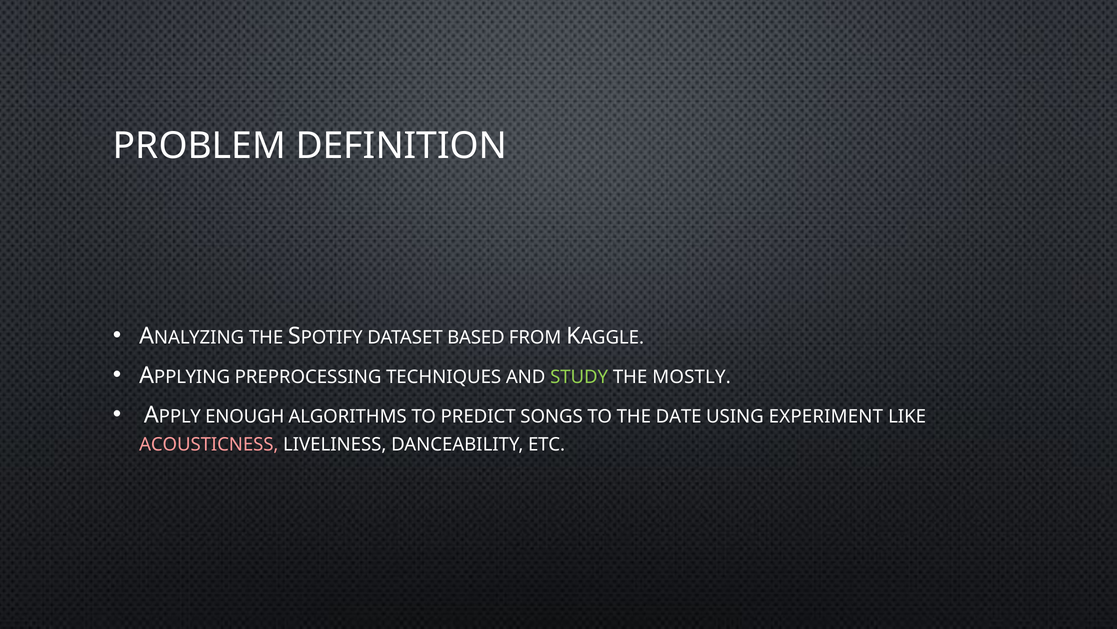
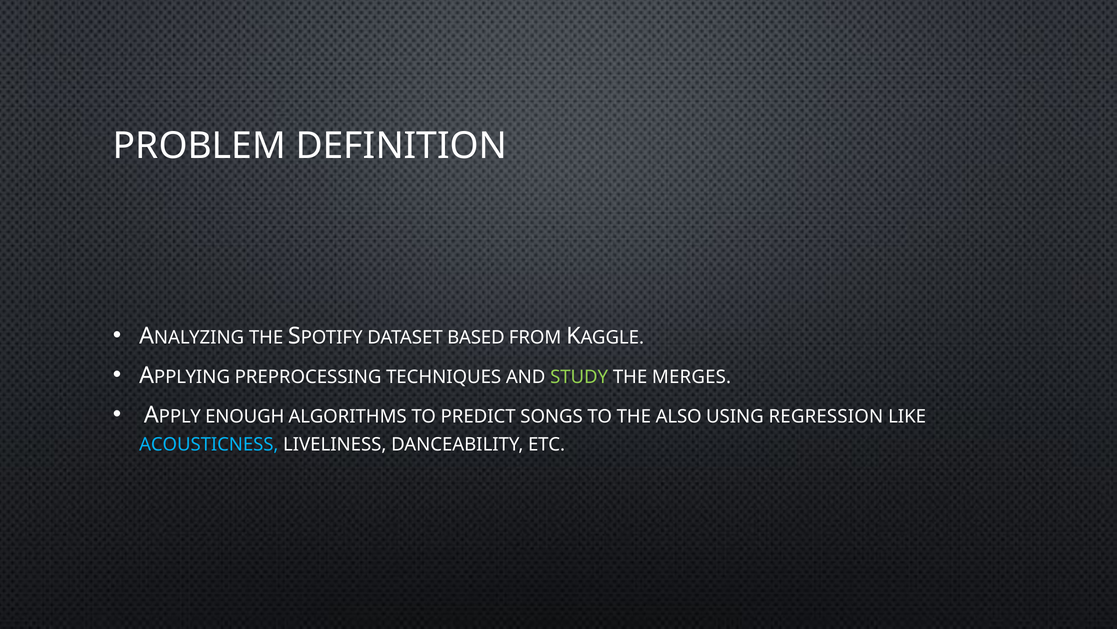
MOSTLY: MOSTLY -> MERGES (692, 377)
DATE: DATE -> ALSO (679, 416)
EXPERIMENT: EXPERIMENT -> REGRESSION (826, 416)
ACOUSTICNESS colour: pink -> light blue (209, 444)
